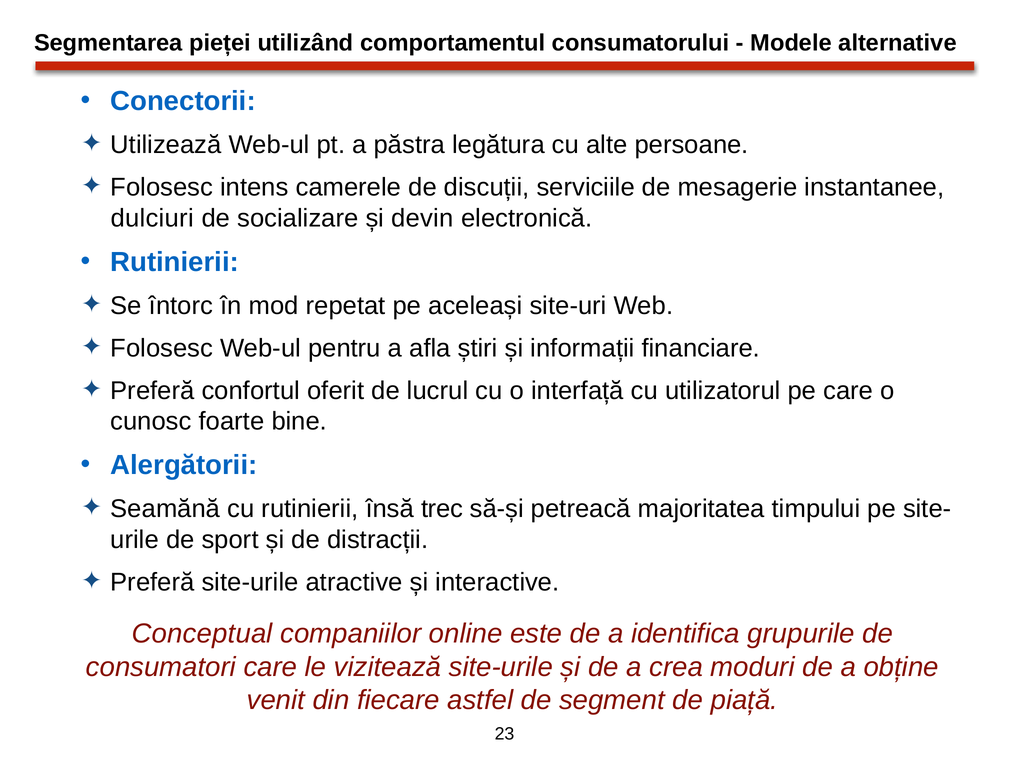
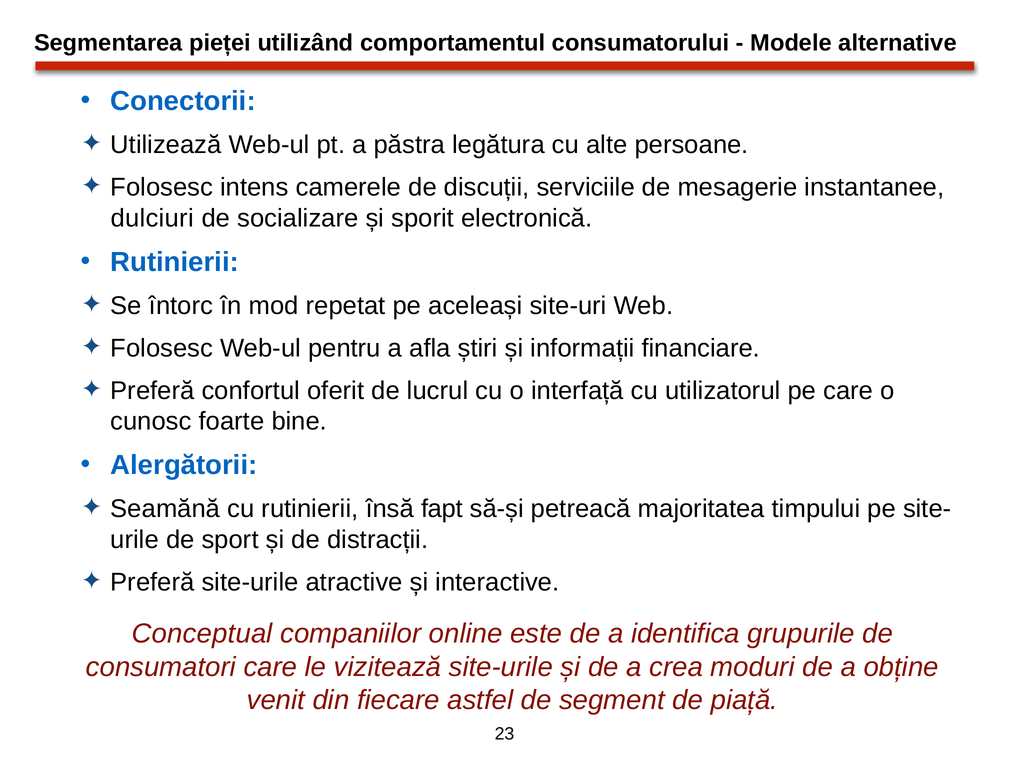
devin: devin -> sporit (423, 218)
trec: trec -> fapt (442, 509)
